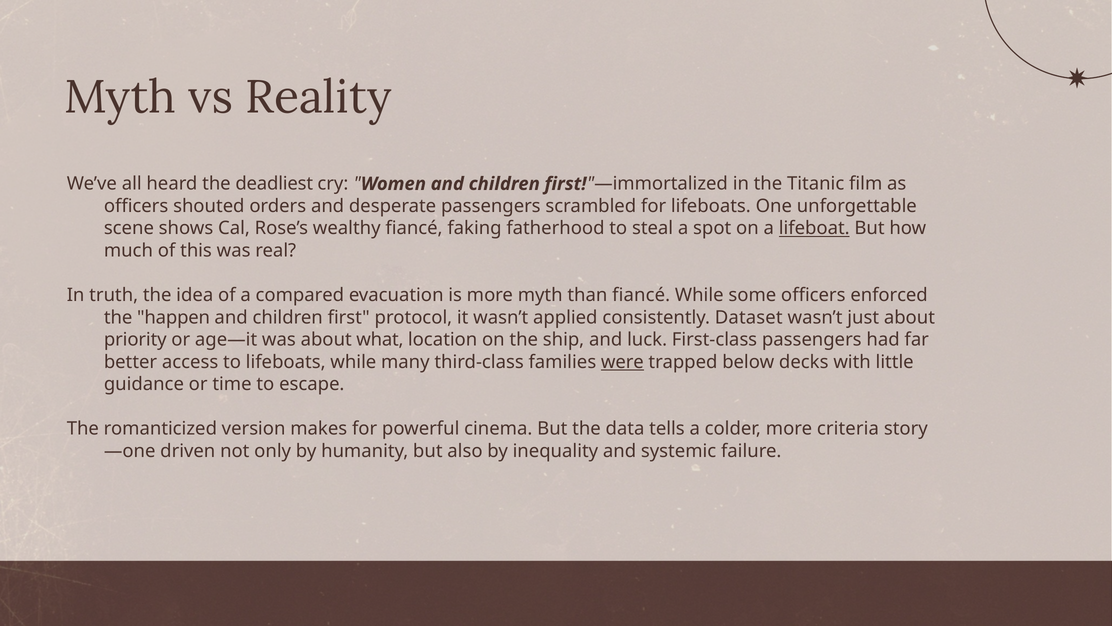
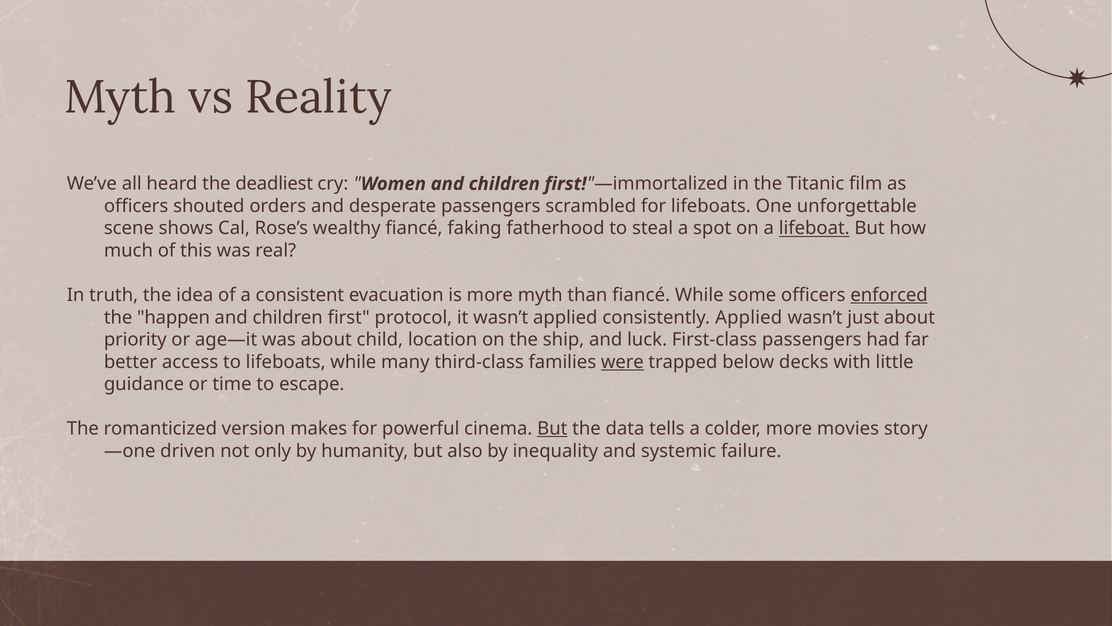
compared: compared -> consistent (300, 295)
enforced underline: none -> present (889, 295)
consistently Dataset: Dataset -> Applied (749, 317)
what: what -> child (380, 339)
But underline: none -> present (552, 428)
criteria: criteria -> movies (848, 428)
